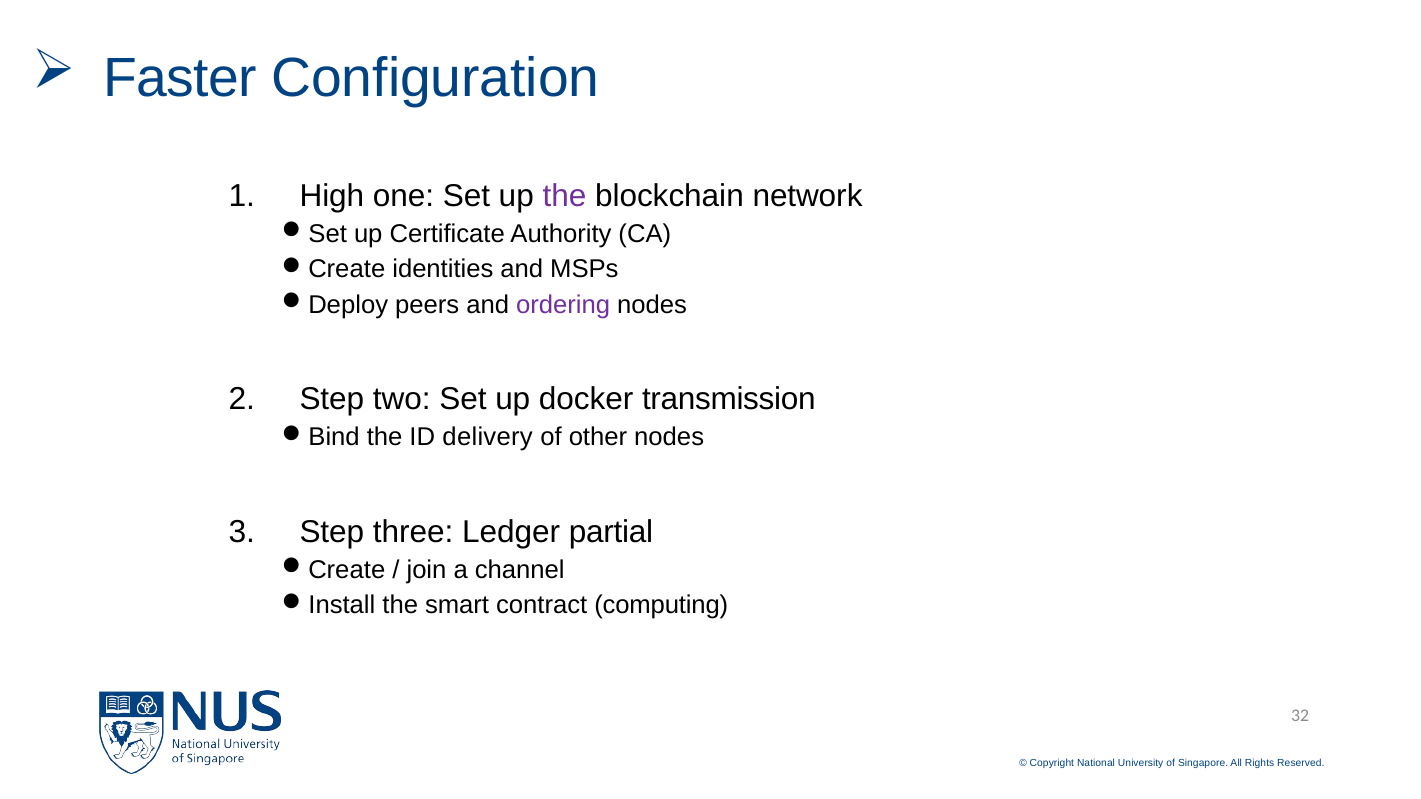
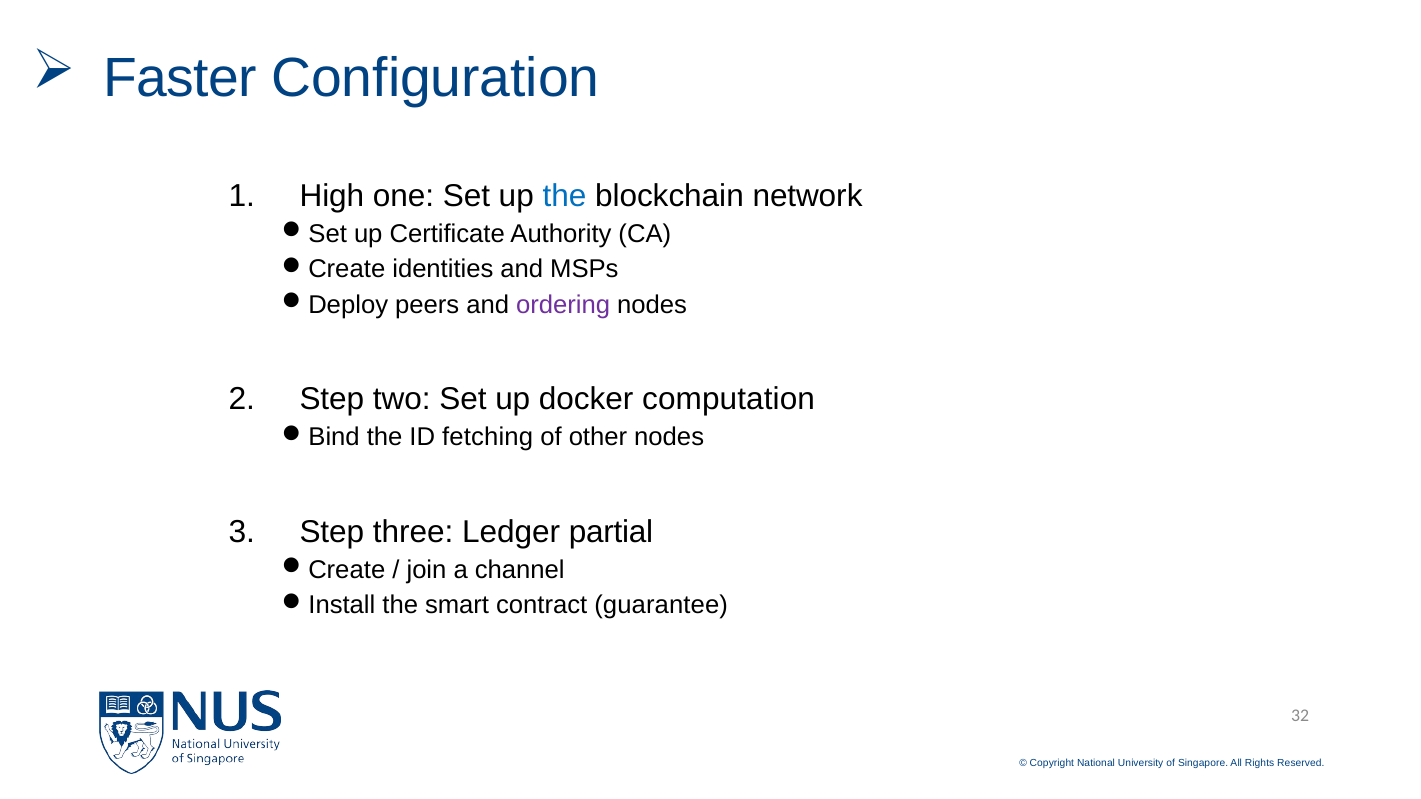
the colour: purple -> blue (564, 196)
transmission: transmission -> computation (729, 399)
delivery: delivery -> fetching (488, 438)
computing: computing -> guarantee (661, 606)
